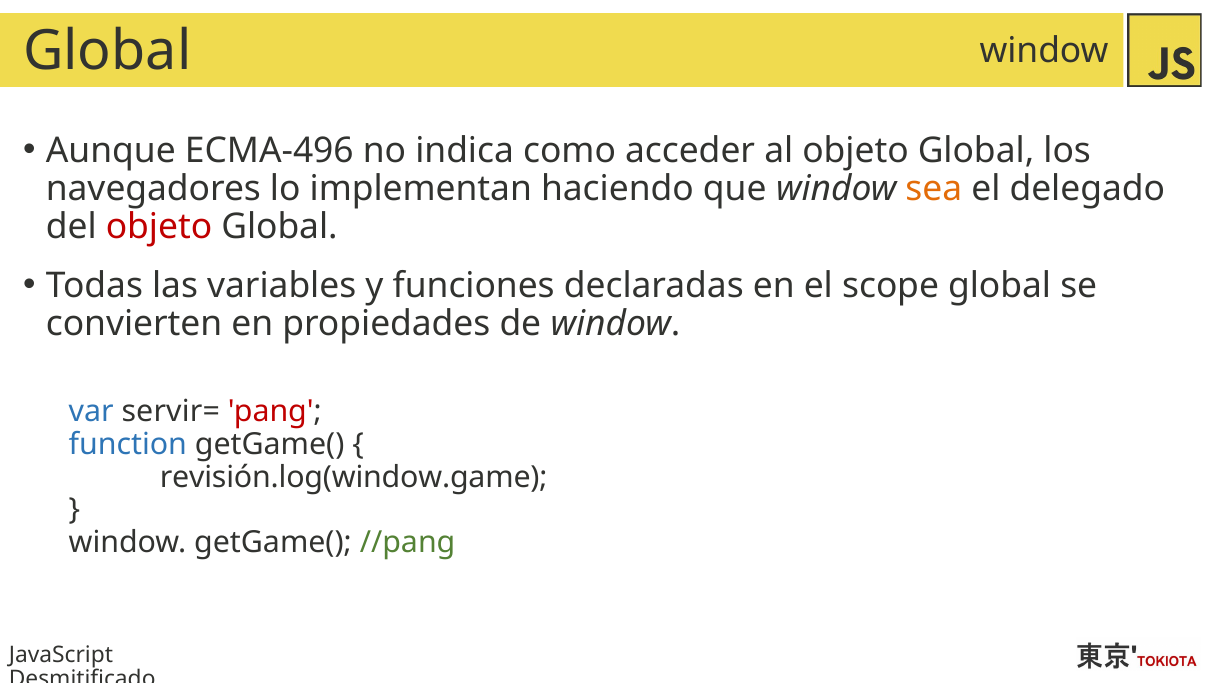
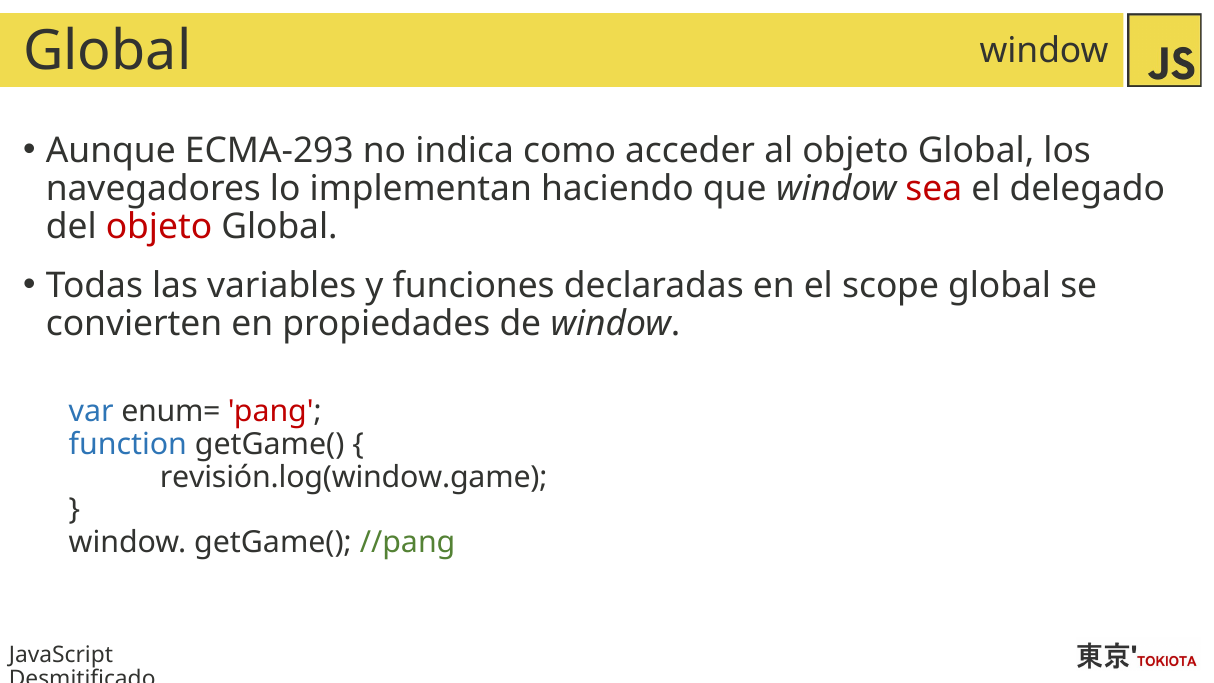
ECMA-496: ECMA-496 -> ECMA-293 (269, 150)
sea colour: orange -> red (934, 189)
servir=: servir= -> enum= (171, 411)
